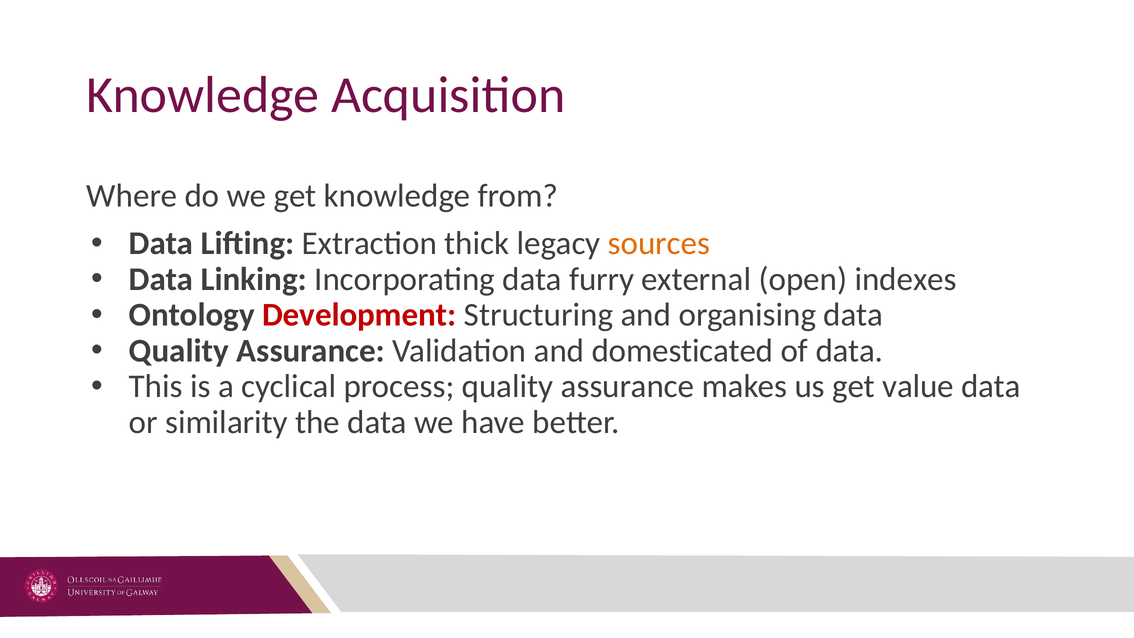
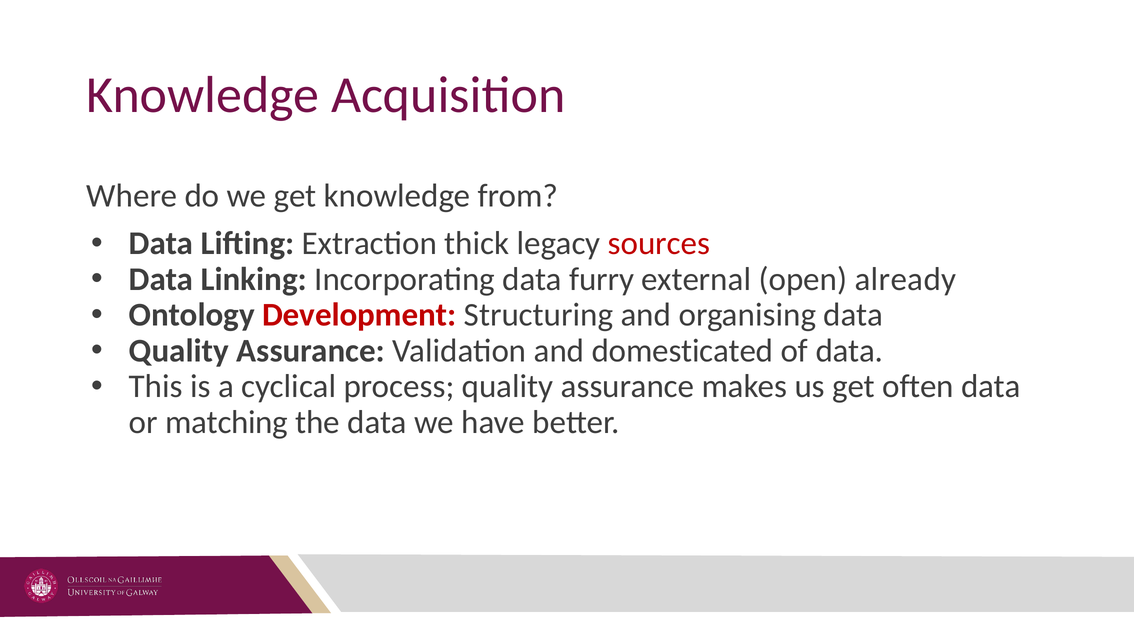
sources colour: orange -> red (659, 244)
indexes: indexes -> already (905, 279)
value: value -> often (918, 386)
similarity: similarity -> matching (227, 422)
